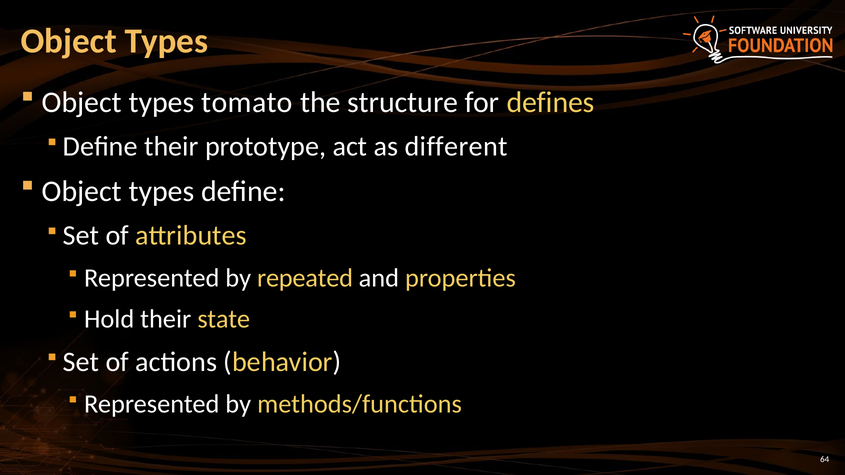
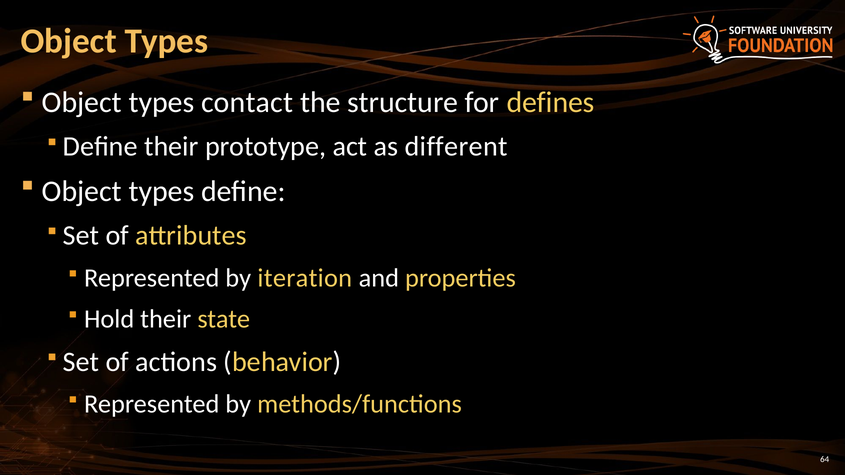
tomato: tomato -> contact (247, 102)
repeated: repeated -> iteration (305, 278)
